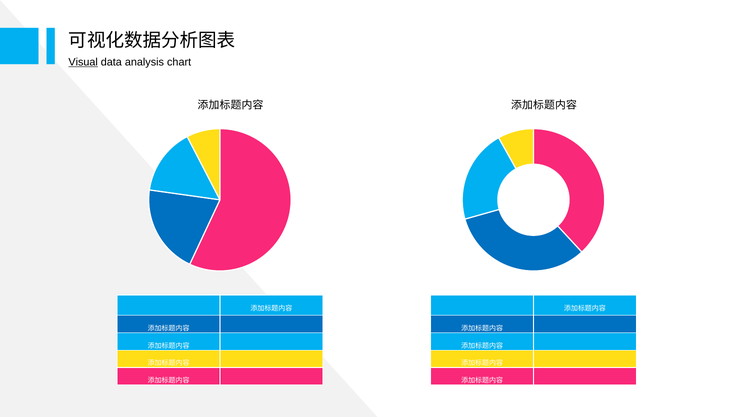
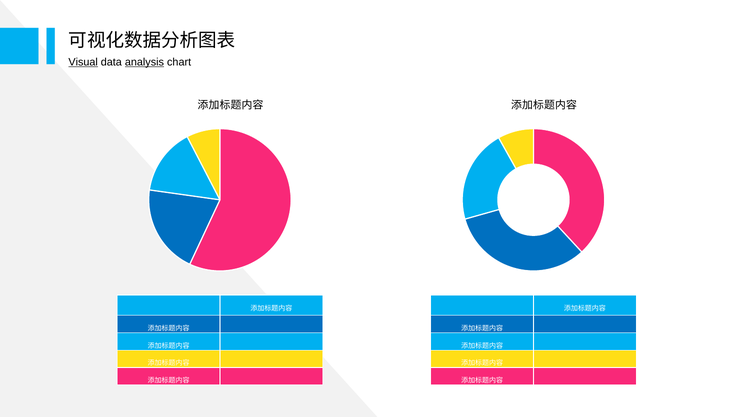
analysis underline: none -> present (144, 62)
